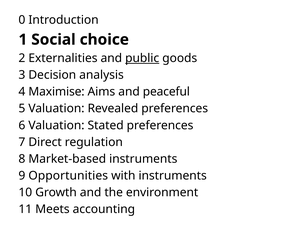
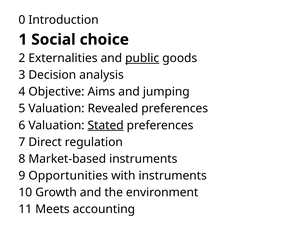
Maximise: Maximise -> Objective (56, 92)
peaceful: peaceful -> jumping (166, 92)
Stated underline: none -> present (106, 125)
